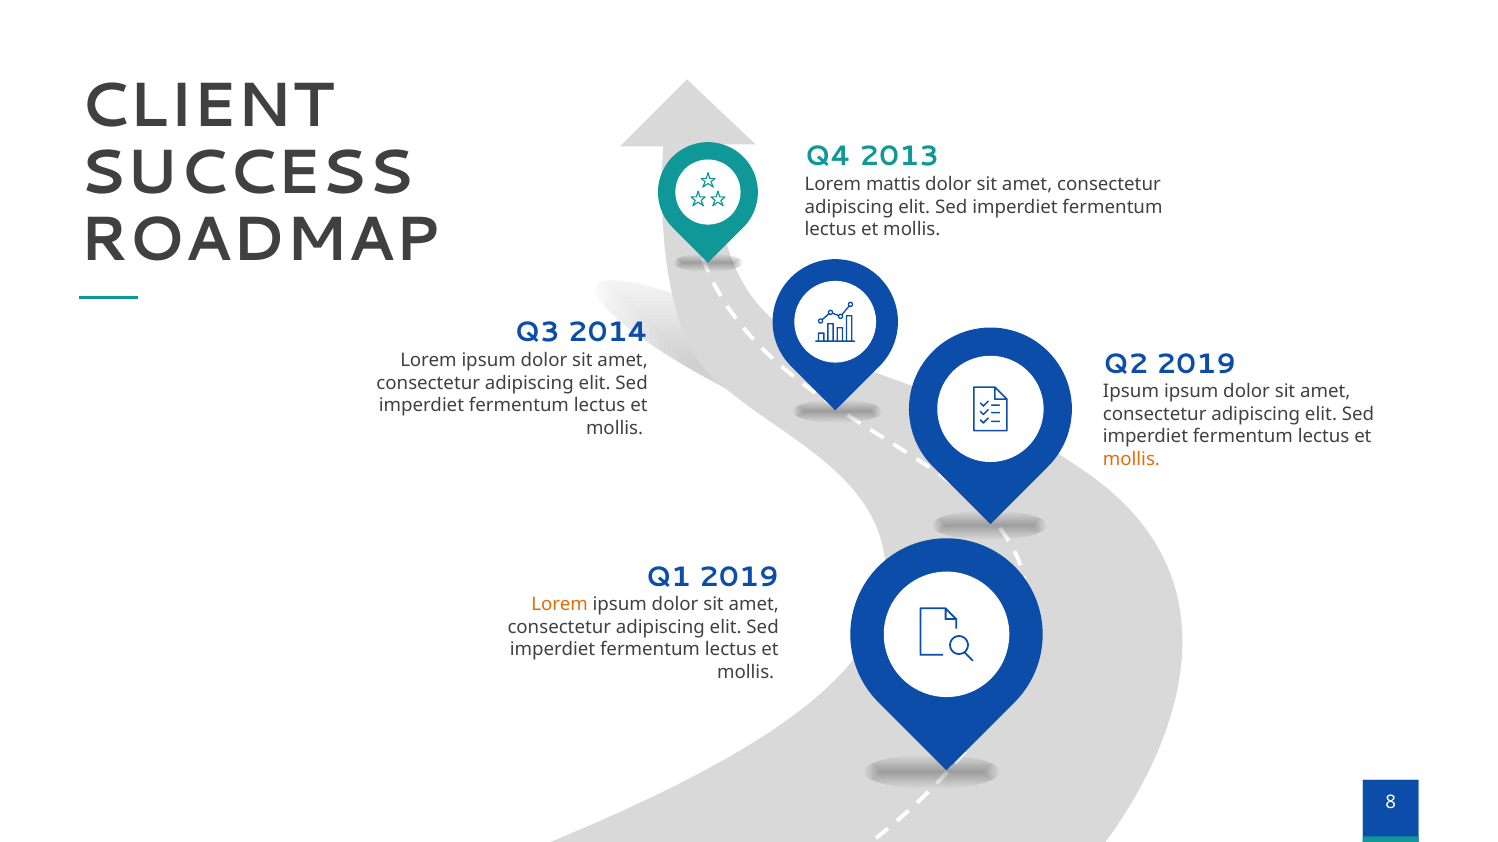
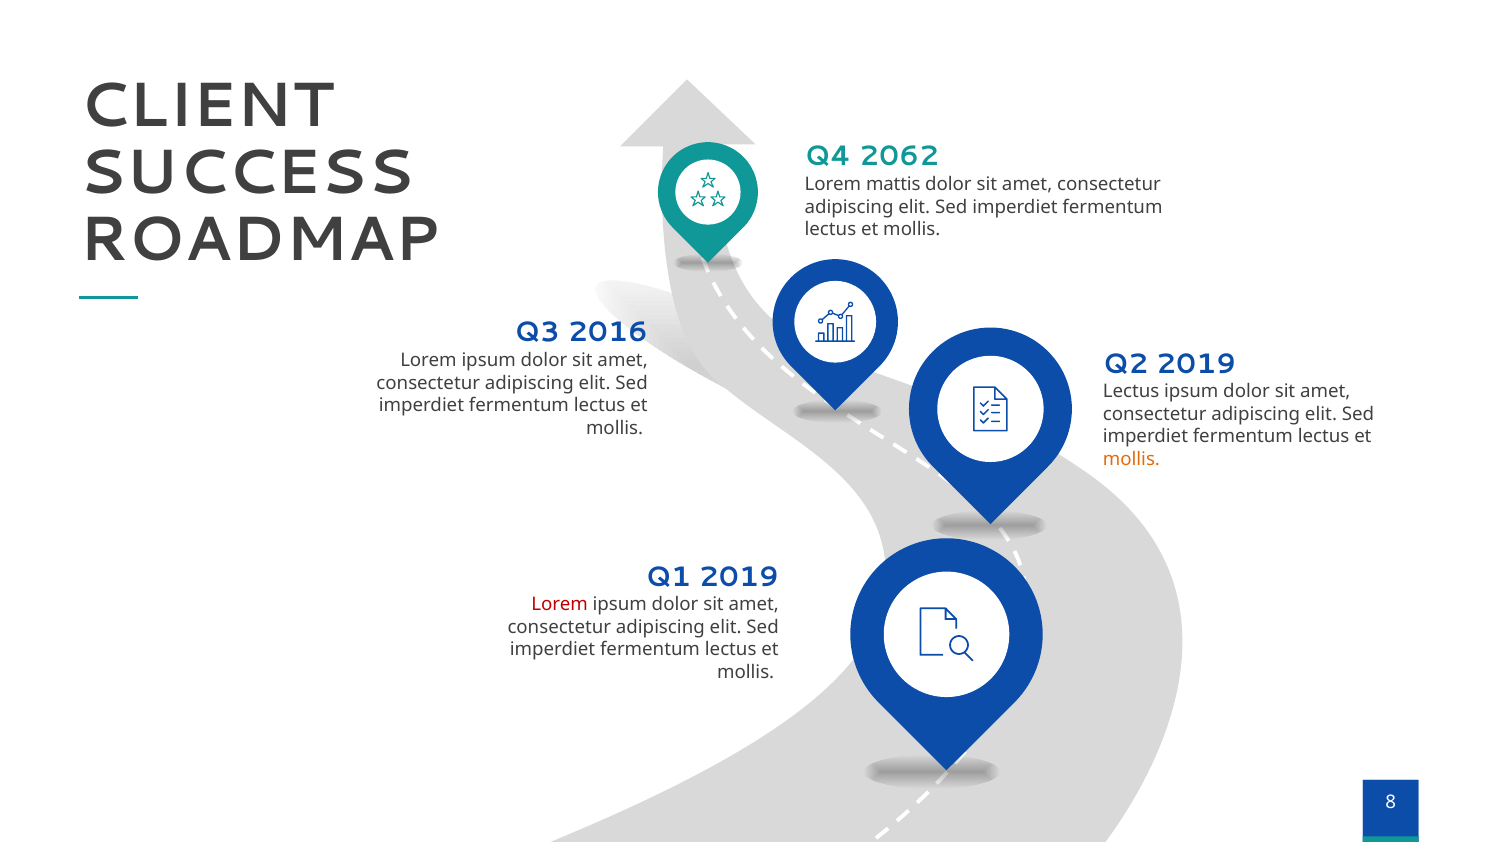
2013: 2013 -> 2062 (899, 157)
2014: 2014 -> 2016 (608, 333)
Ipsum: Ipsum -> Lectus (1131, 392)
Lorem colour: orange -> red (560, 605)
